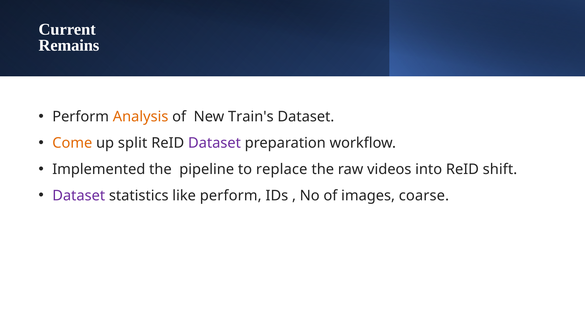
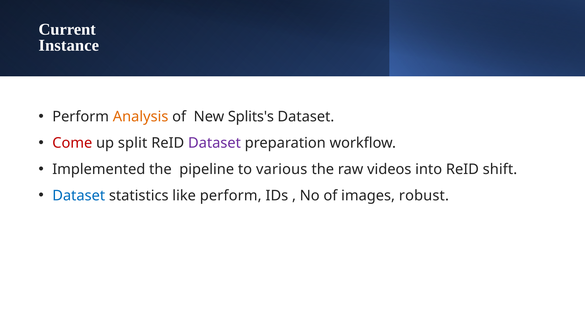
Remains: Remains -> Instance (69, 45)
Train's: Train's -> Splits's (251, 117)
Come colour: orange -> red (72, 143)
replace: replace -> various (282, 169)
Dataset colour: purple -> blue (79, 196)
coarse: coarse -> robust (424, 196)
